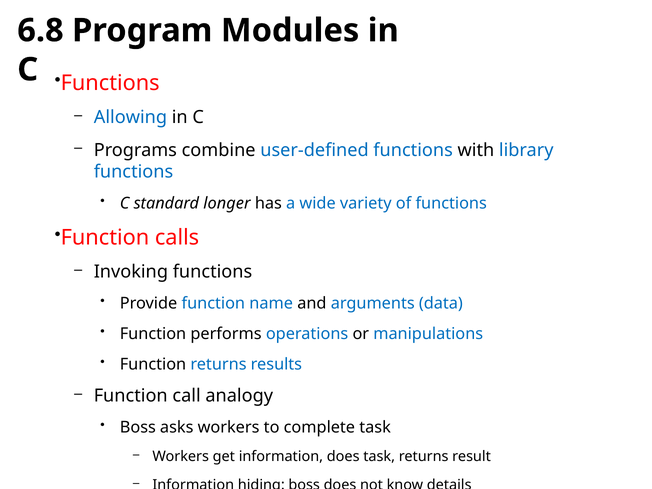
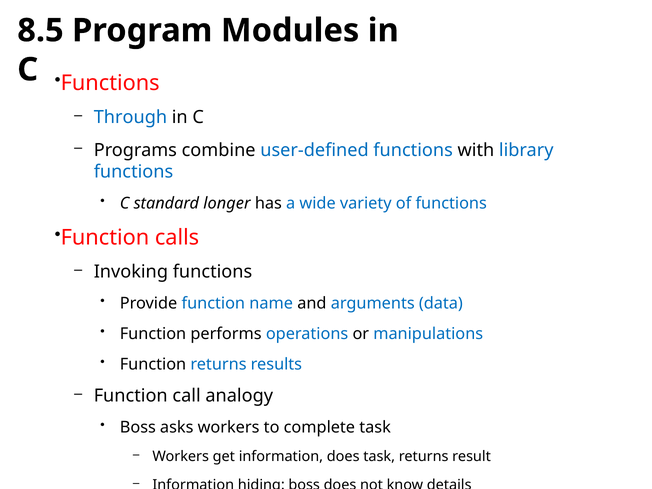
6.8: 6.8 -> 8.5 (40, 30)
Allowing: Allowing -> Through (130, 118)
